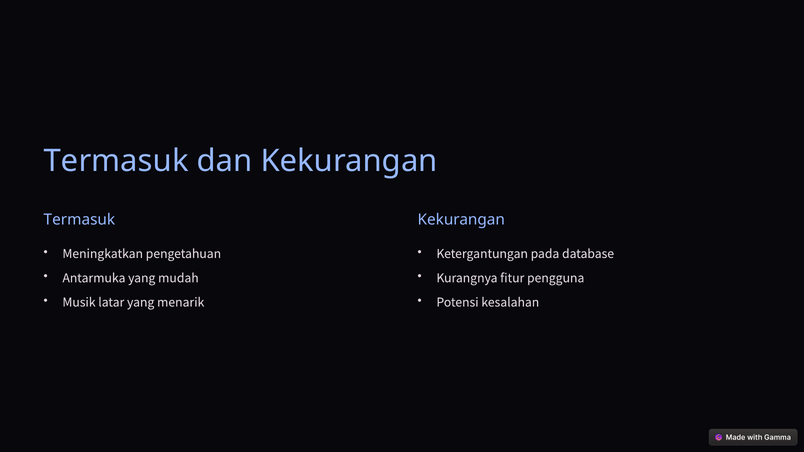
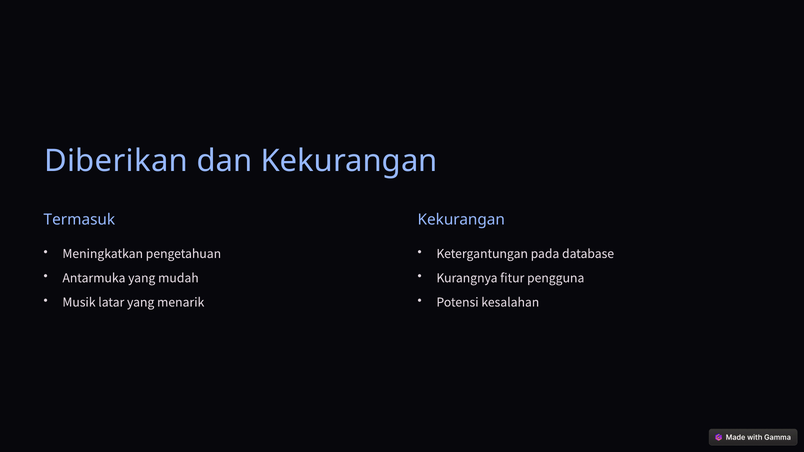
Termasuk: Termasuk -> Diberikan (116, 161)
